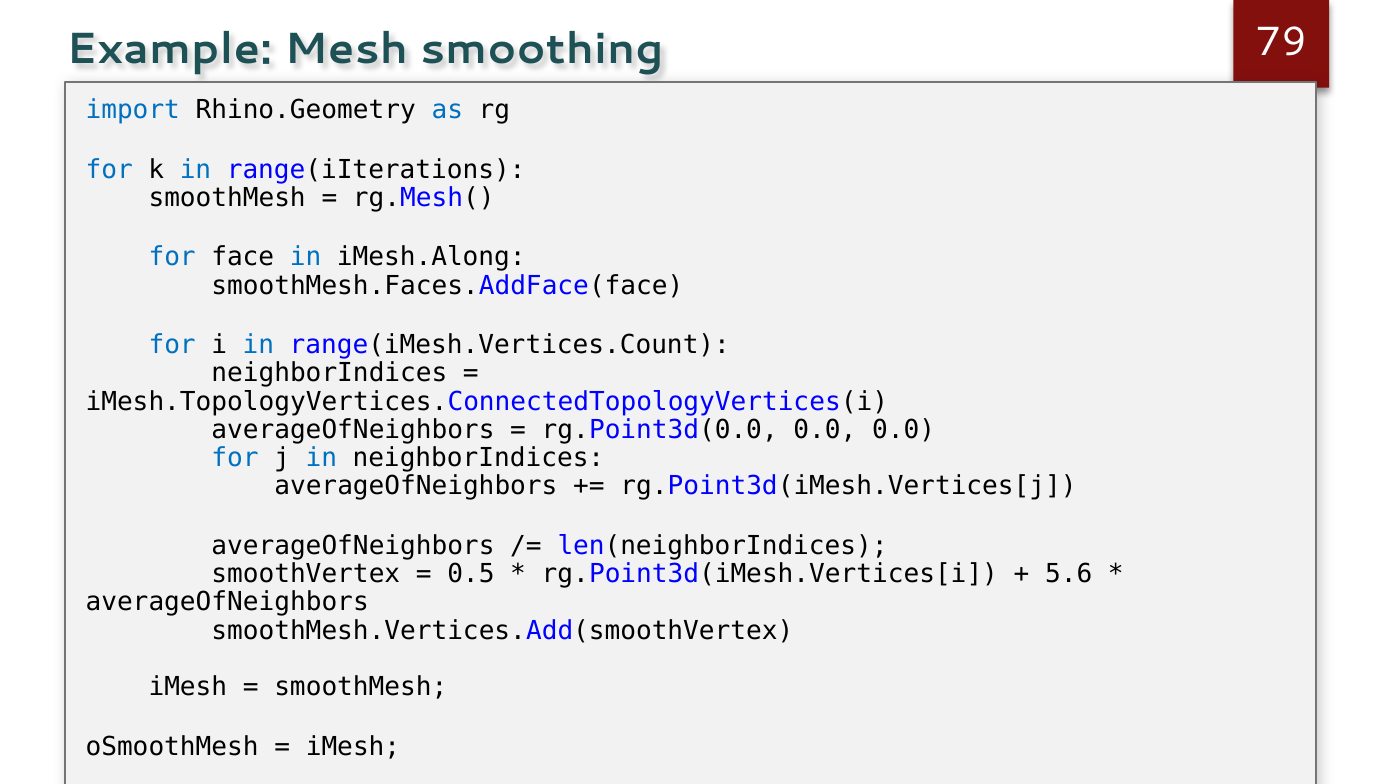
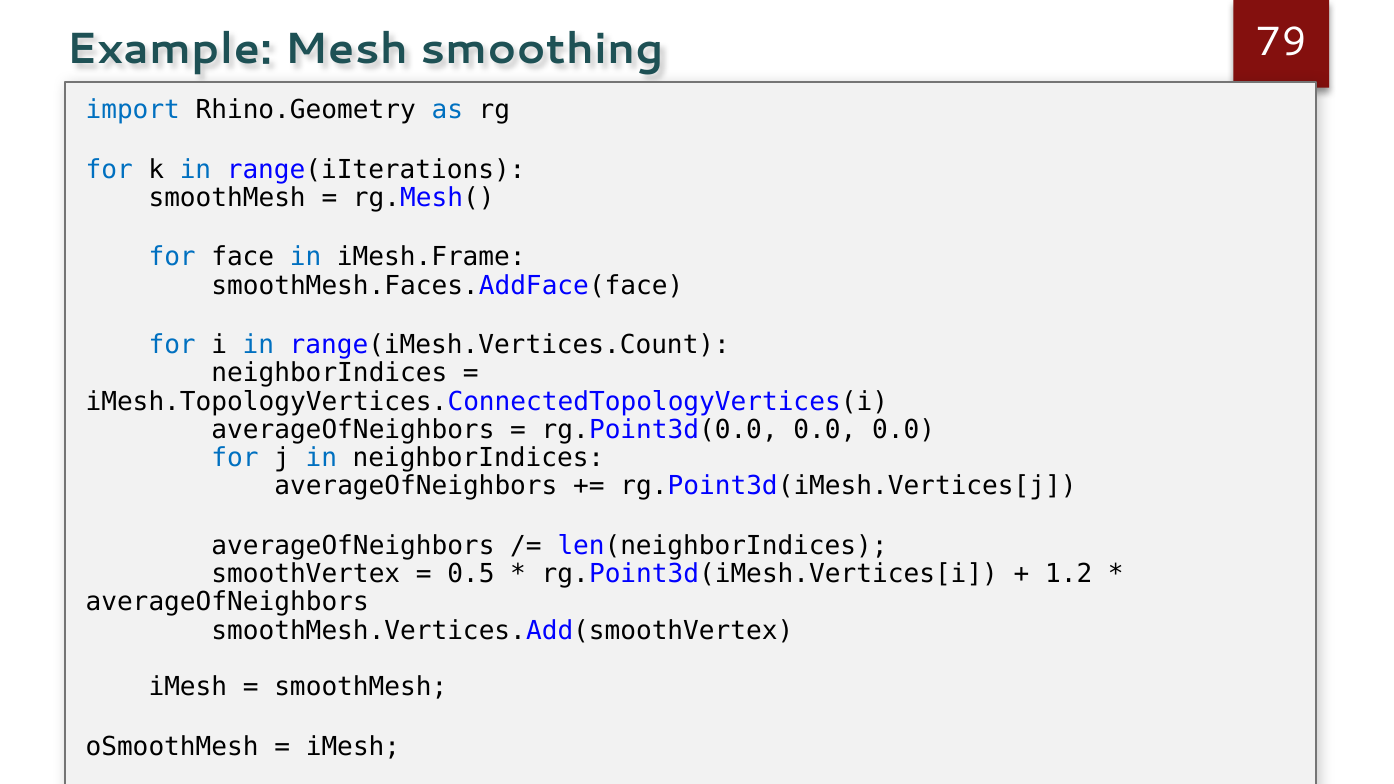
iMesh.Along: iMesh.Along -> iMesh.Frame (431, 257)
5.6: 5.6 -> 1.2 (1069, 574)
